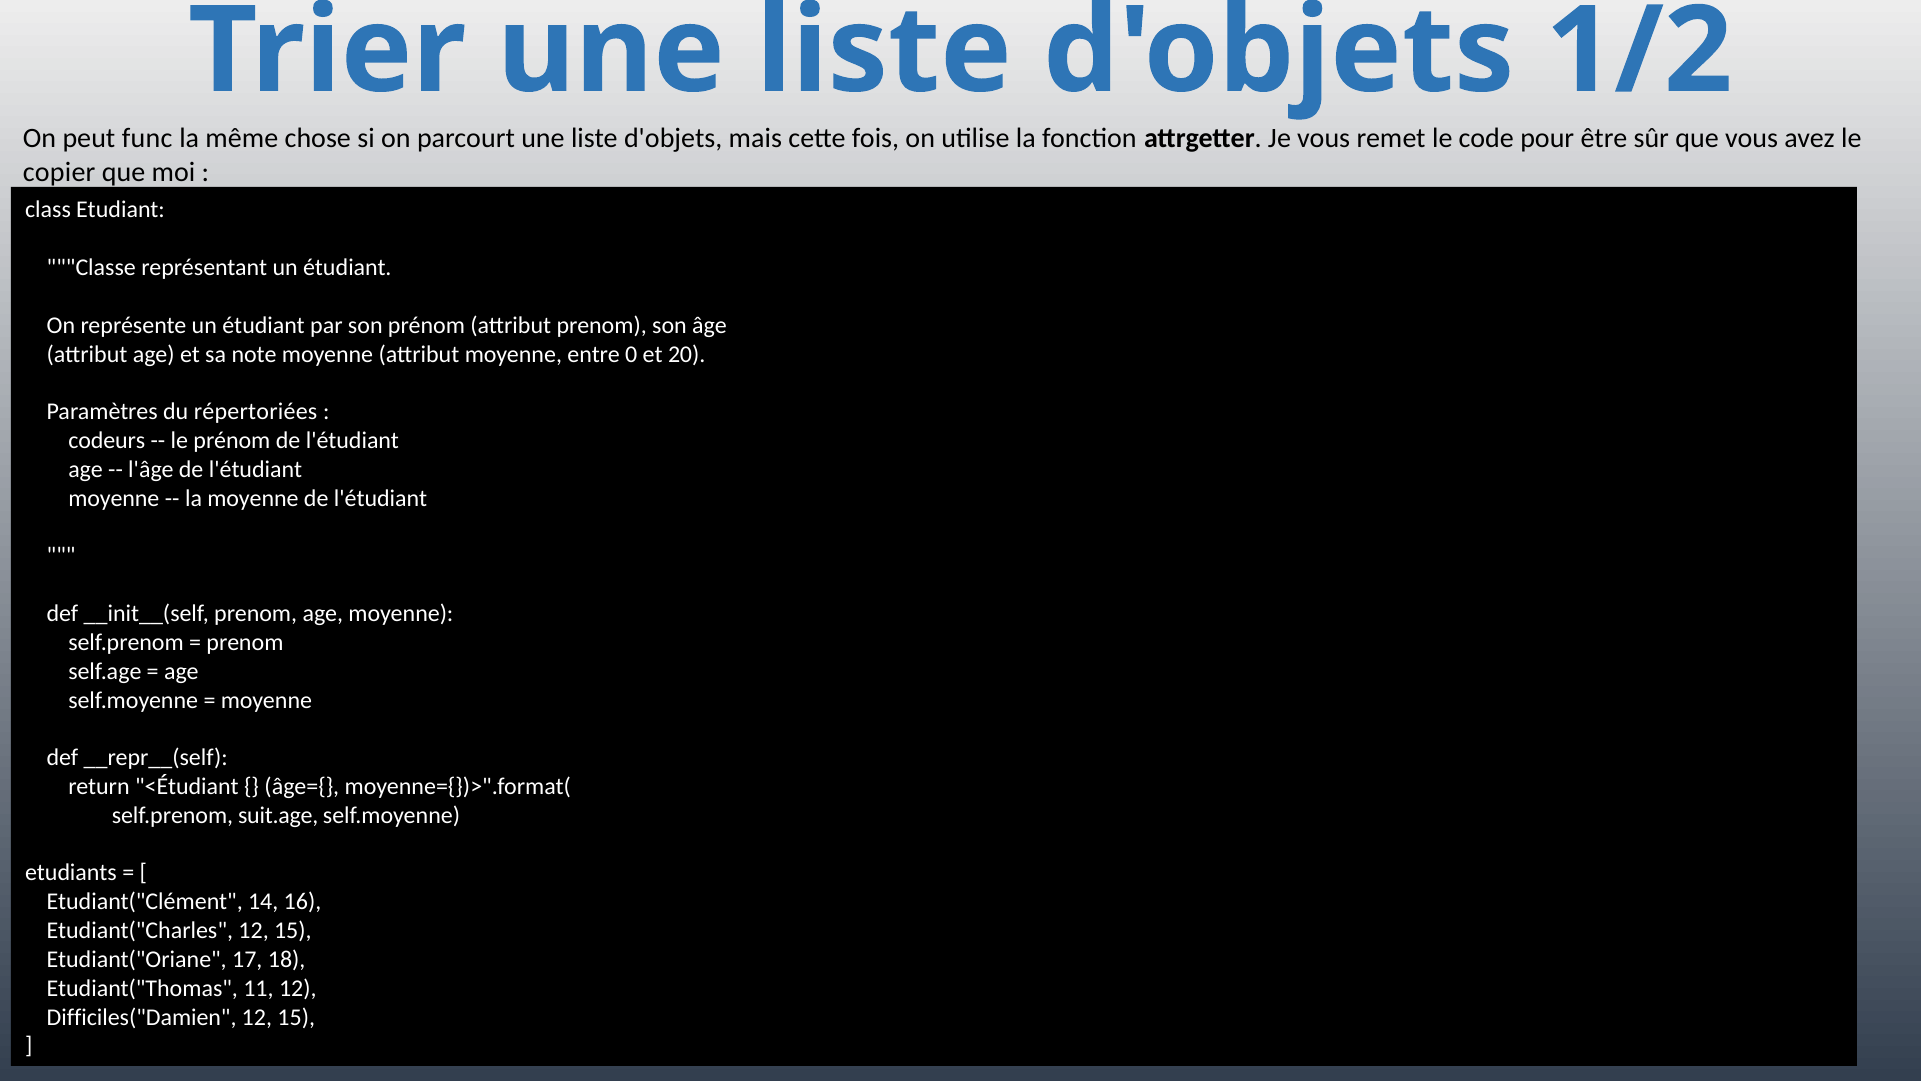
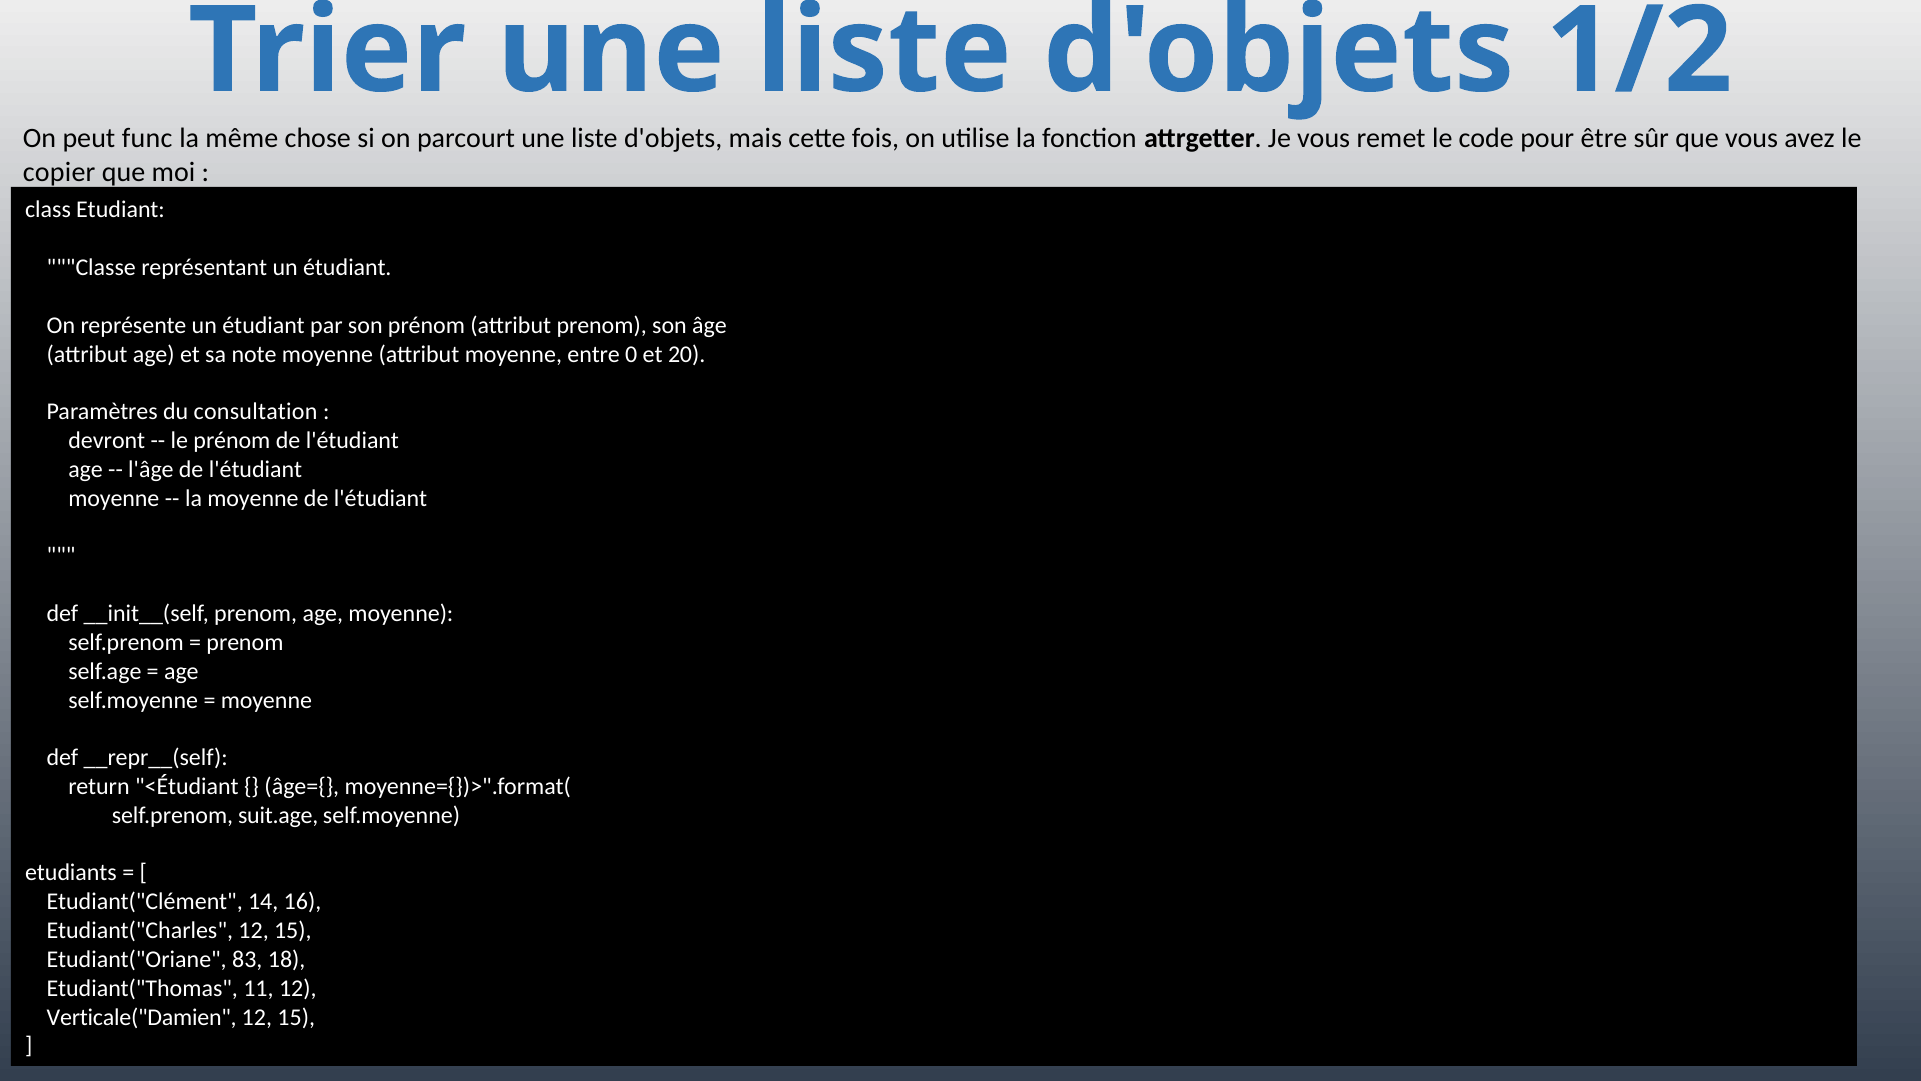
répertoriées: répertoriées -> consultation (256, 412)
codeurs: codeurs -> devront (107, 440)
17: 17 -> 83 (247, 959)
Difficiles("Damien: Difficiles("Damien -> Verticale("Damien (142, 1017)
